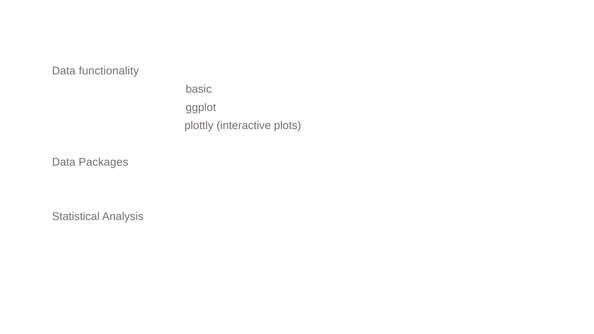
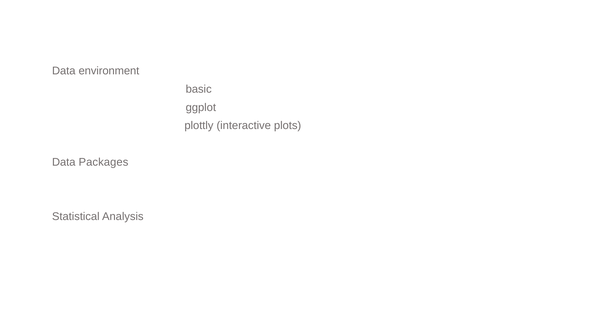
functionality: functionality -> environment (109, 71)
